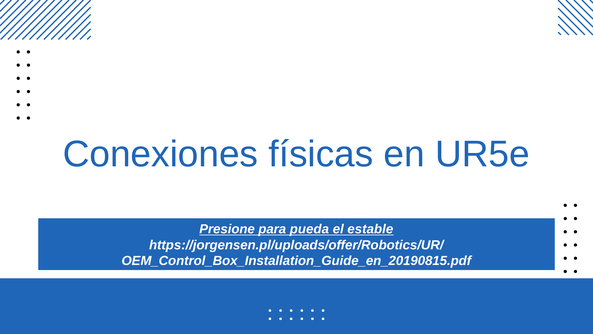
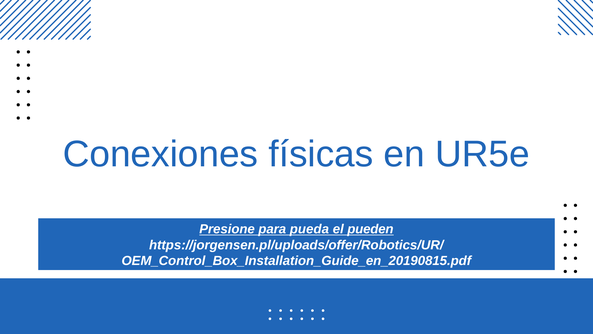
estable: estable -> pueden (370, 229)
